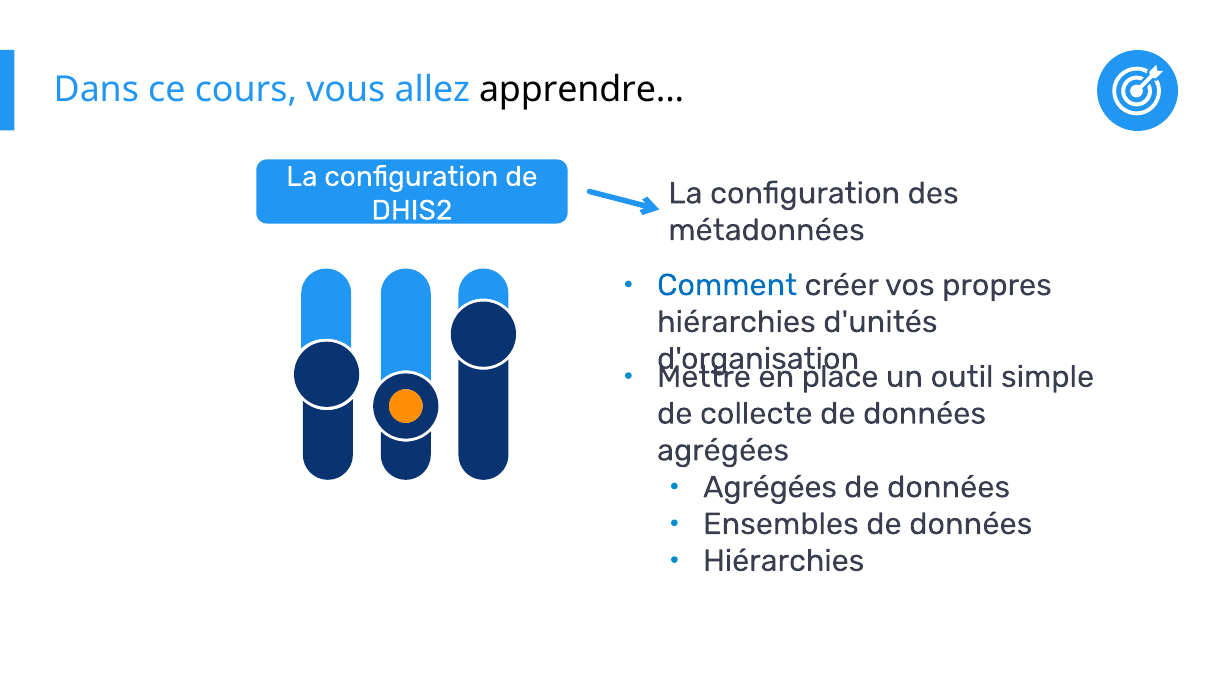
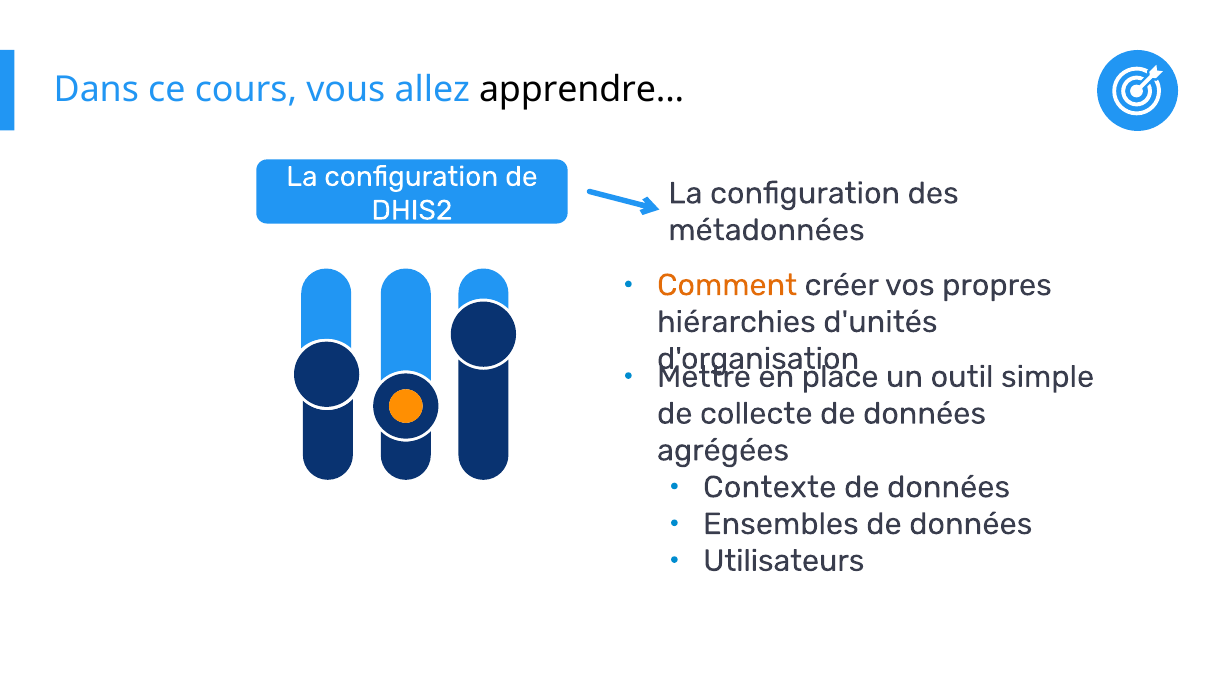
Comment colour: blue -> orange (727, 285)
Agrégées: Agrégées -> Contexte (770, 487)
Hiérarchies: Hiérarchies -> Utilisateurs (784, 561)
